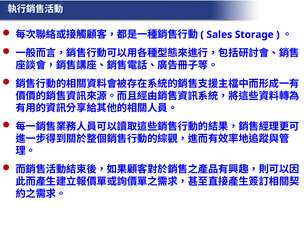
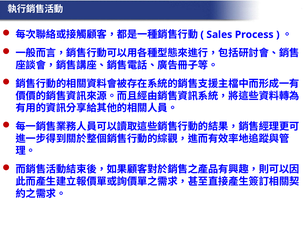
Storage: Storage -> Process (254, 35)
